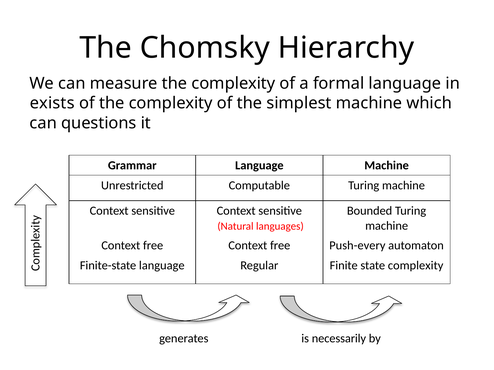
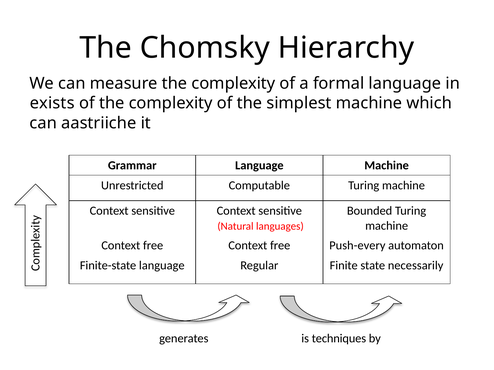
questions: questions -> aastriiche (99, 123)
state complexity: complexity -> necessarily (416, 266)
necessarily: necessarily -> techniques (339, 339)
